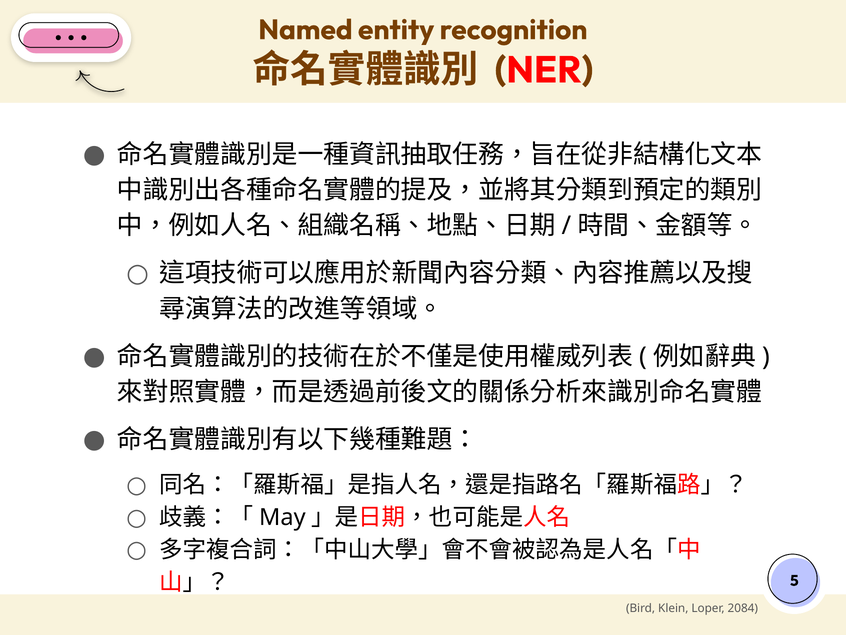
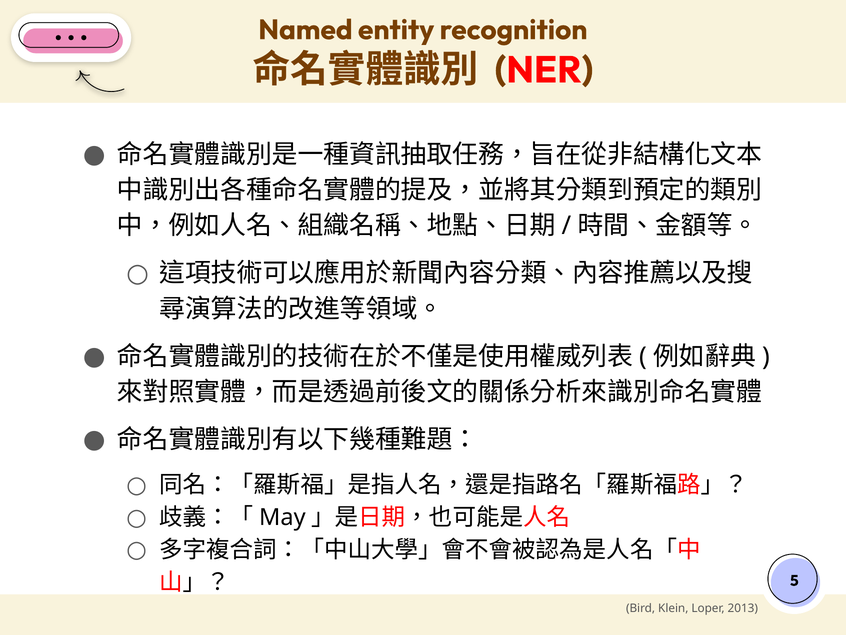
2084: 2084 -> 2013 (743, 608)
